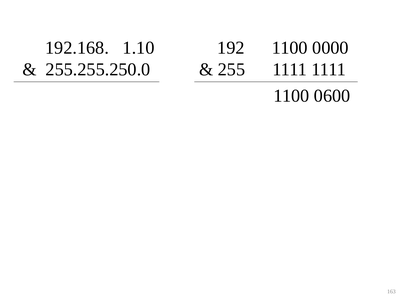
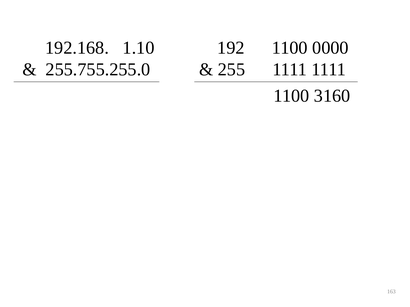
255.255.250.0: 255.255.250.0 -> 255.755.255.0 (98, 70)
0600: 0600 -> 3160 (332, 96)
